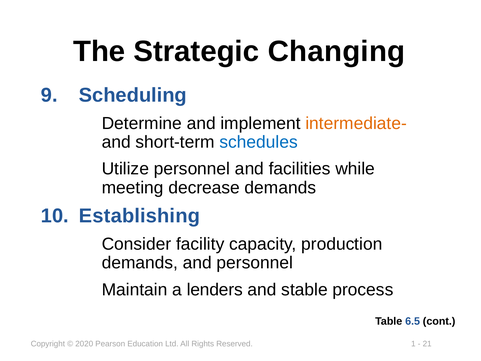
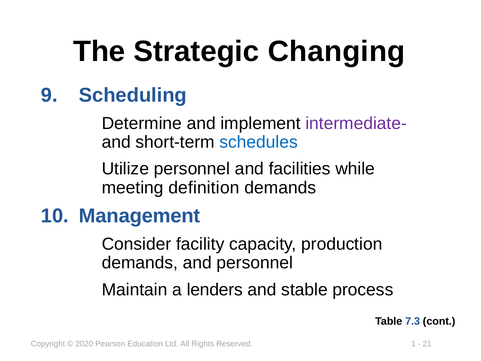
intermediate- colour: orange -> purple (356, 123)
decrease: decrease -> definition (204, 188)
Establishing: Establishing -> Management (140, 216)
6.5: 6.5 -> 7.3 (413, 321)
